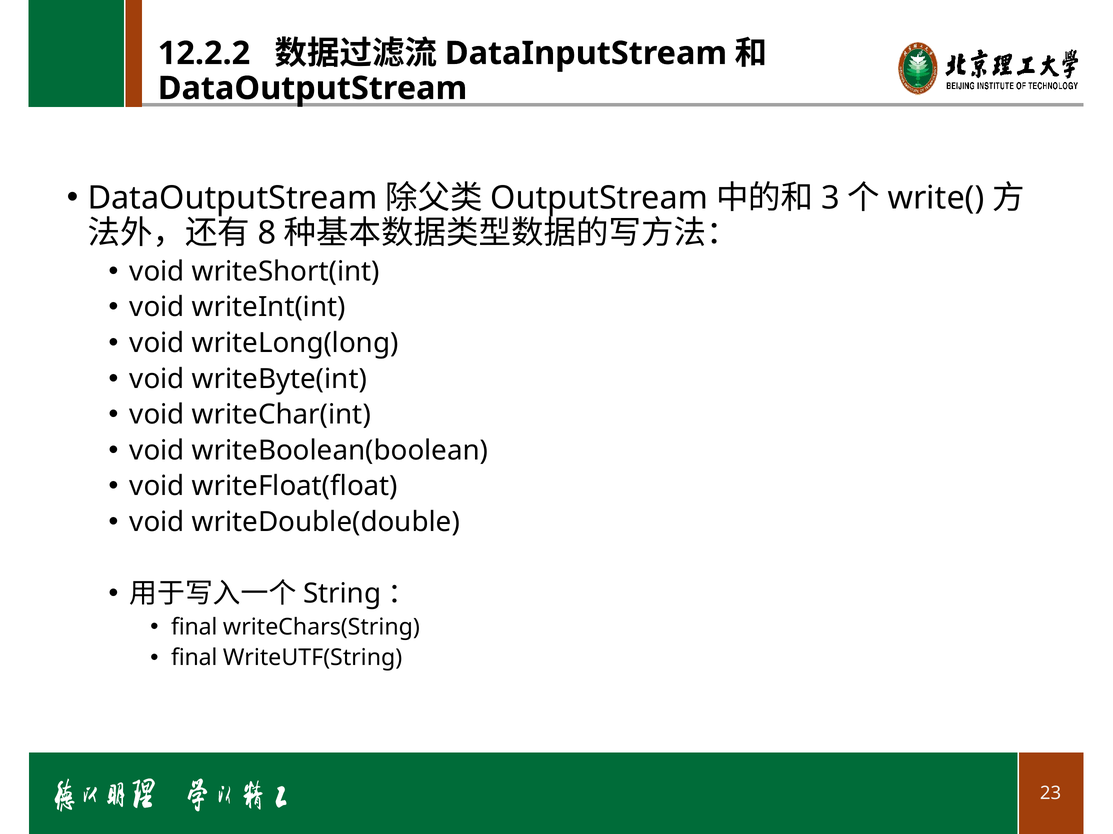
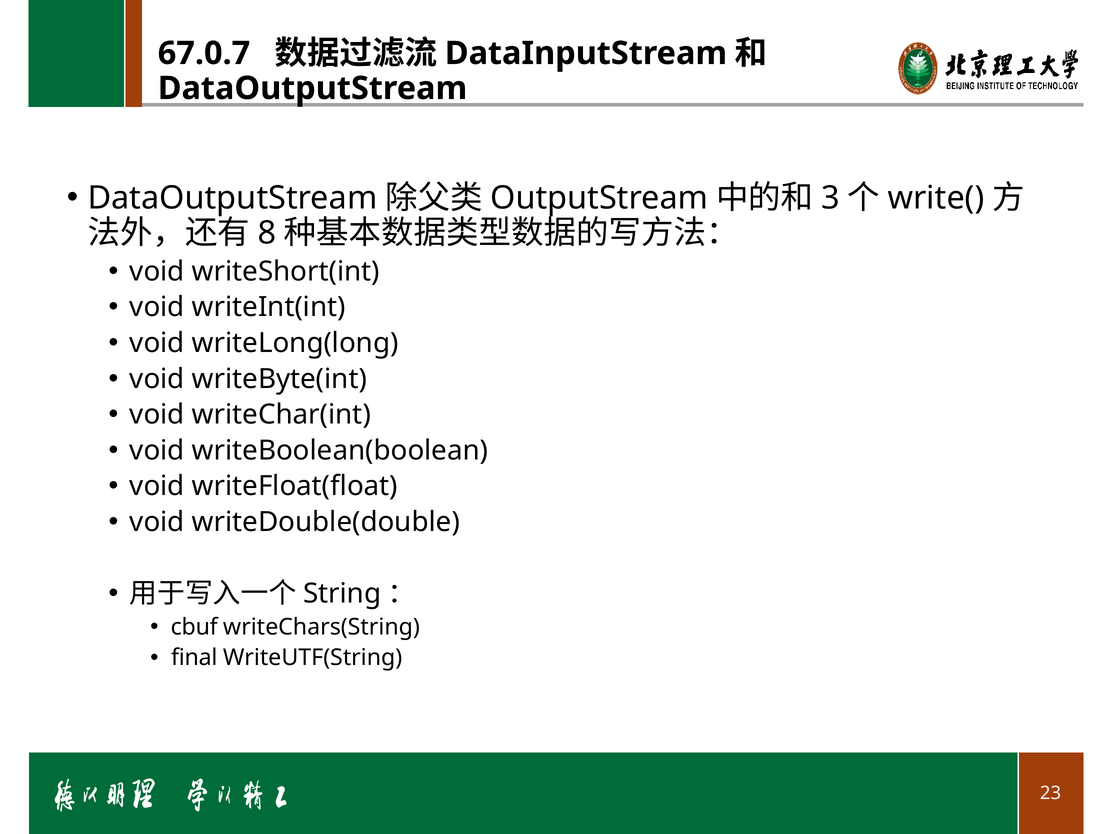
12.2.2: 12.2.2 -> 67.0.7 (204, 53)
final: final -> cbuf (194, 628)
